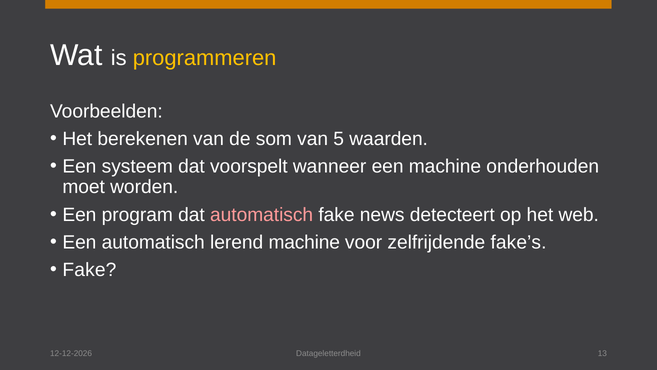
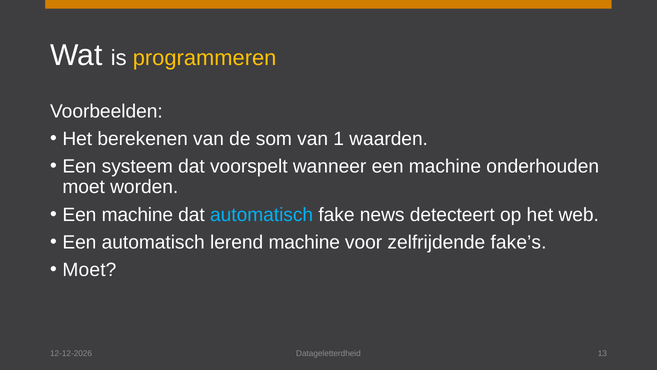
5: 5 -> 1 (339, 139)
program: program -> machine (137, 214)
automatisch colour: pink -> light blue (262, 214)
Fake: Fake -> Moet (89, 270)
